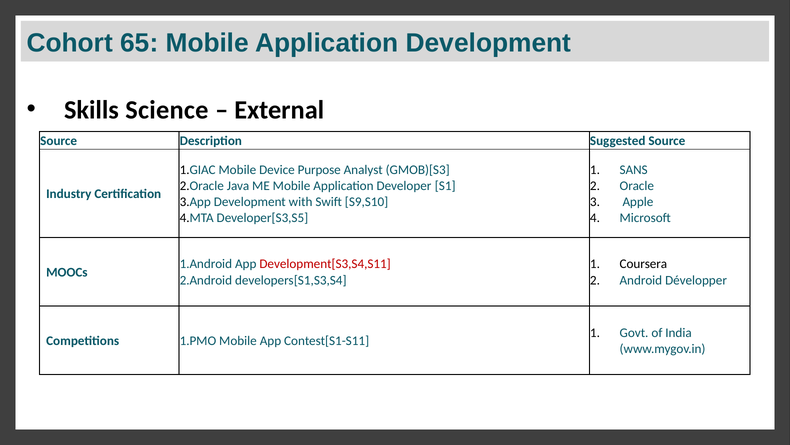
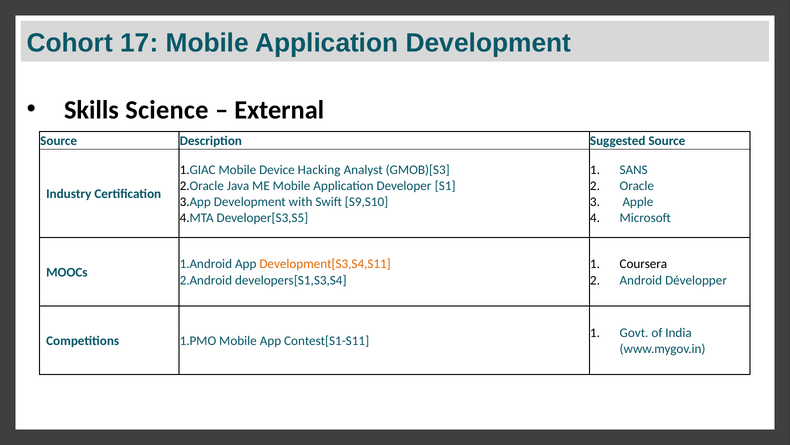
65: 65 -> 17 (139, 43)
Purpose: Purpose -> Hacking (319, 169)
Development[S3,S4,S11 colour: red -> orange (325, 264)
